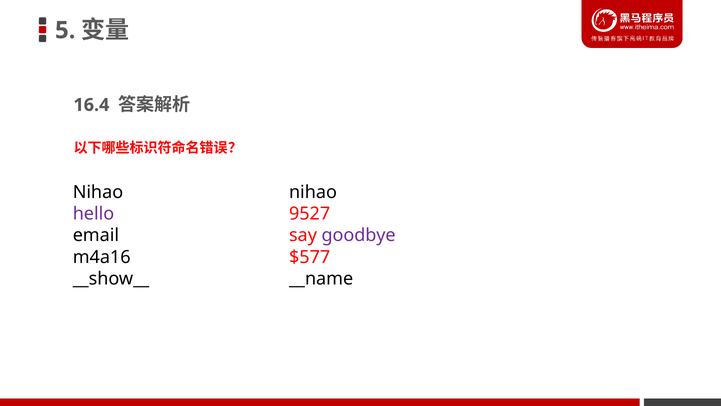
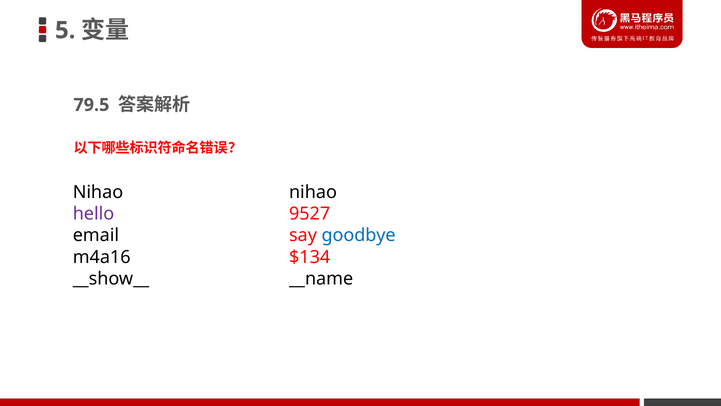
16.4: 16.4 -> 79.5 (91, 105)
goodbye colour: purple -> blue (359, 235)
$577: $577 -> $134 (310, 257)
